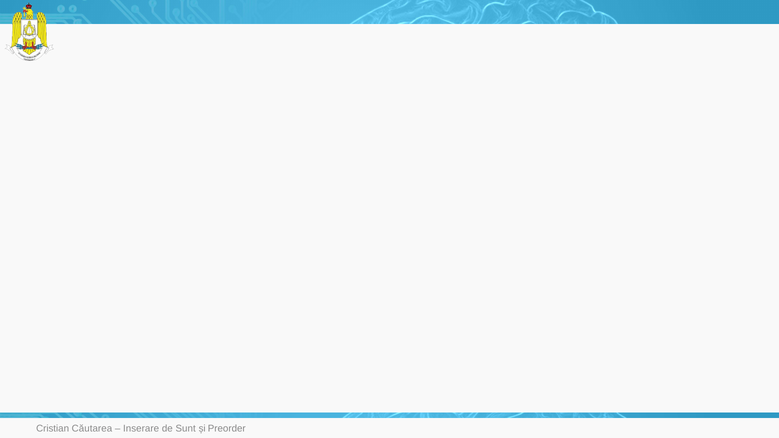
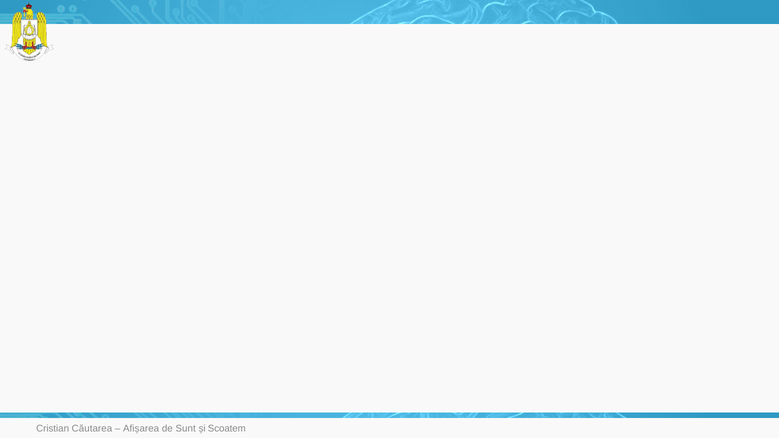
Inserare: Inserare -> Afișarea (141, 429)
Preorder: Preorder -> Scoatem (227, 429)
